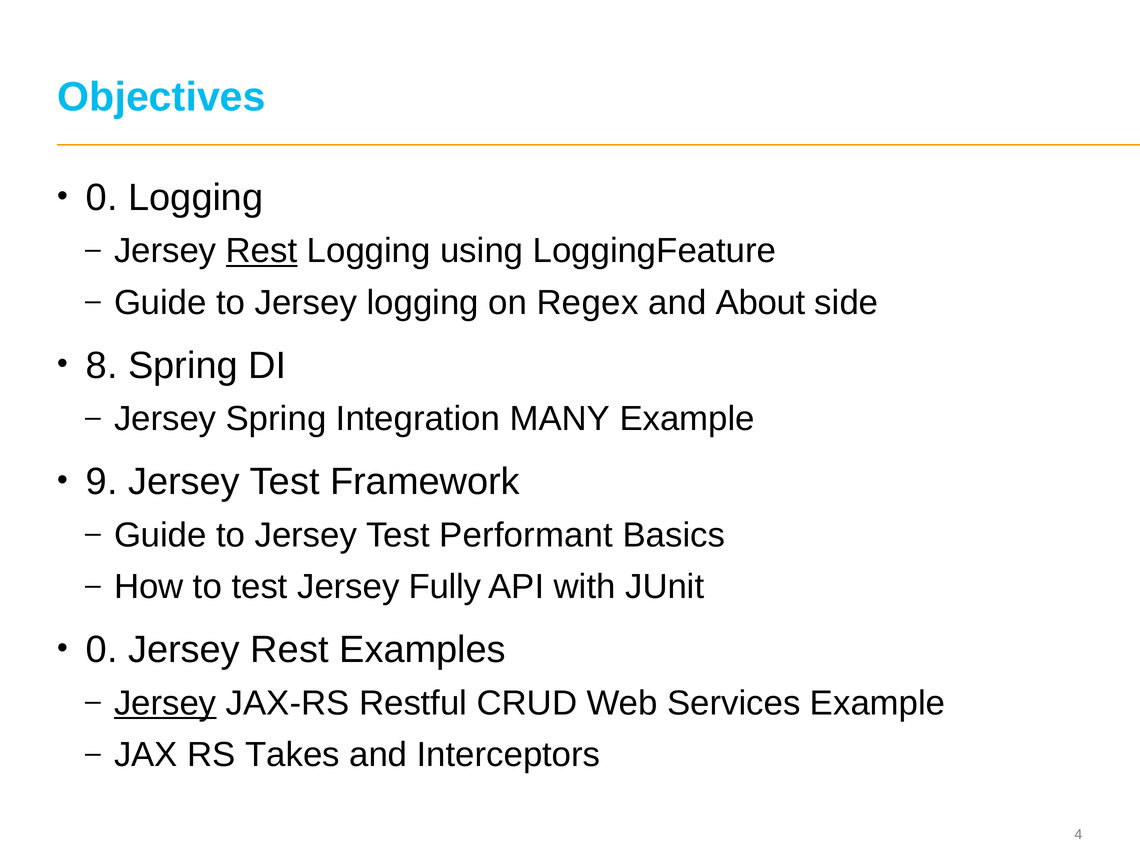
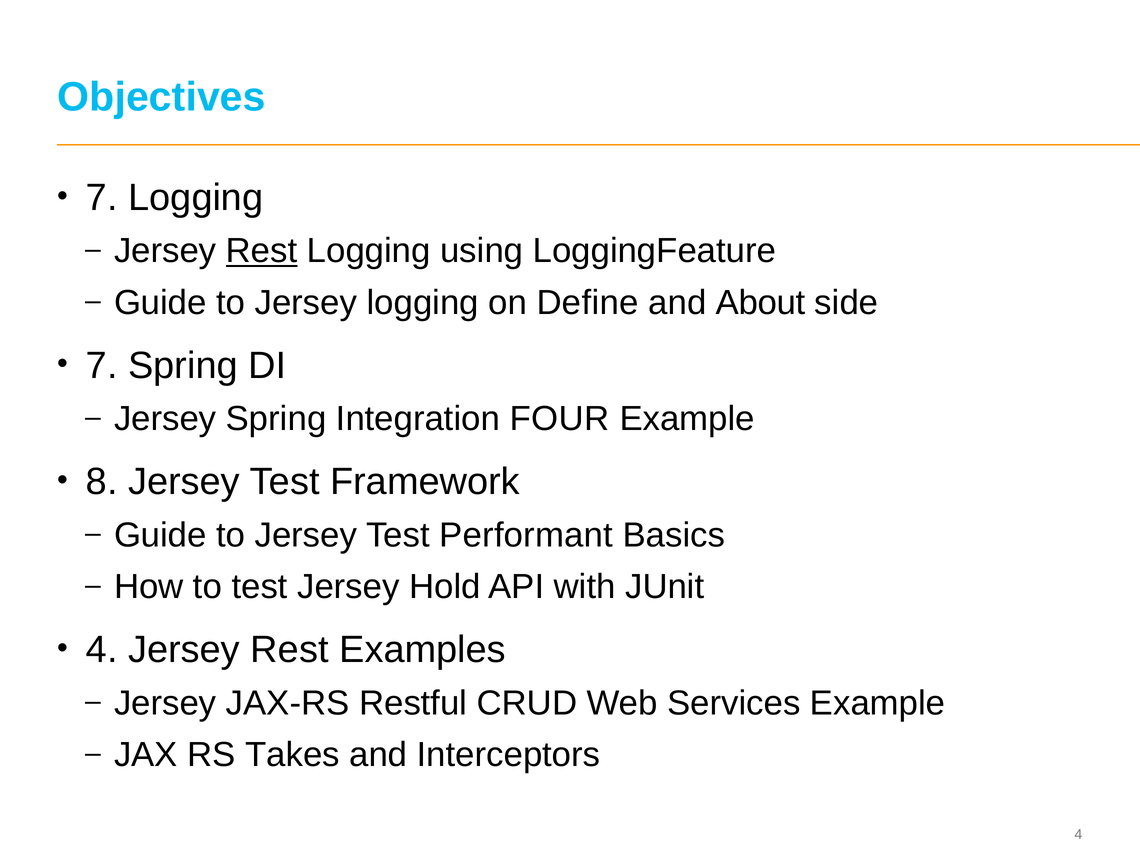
0: 0 -> 7 (102, 198)
Regex: Regex -> Define (588, 303)
8: 8 -> 7 (102, 366)
MANY: MANY -> FOUR (560, 419)
9: 9 -> 8 (102, 482)
Fully: Fully -> Hold (445, 587)
0: 0 -> 4 (102, 650)
Jersey underline: present -> none (165, 703)
